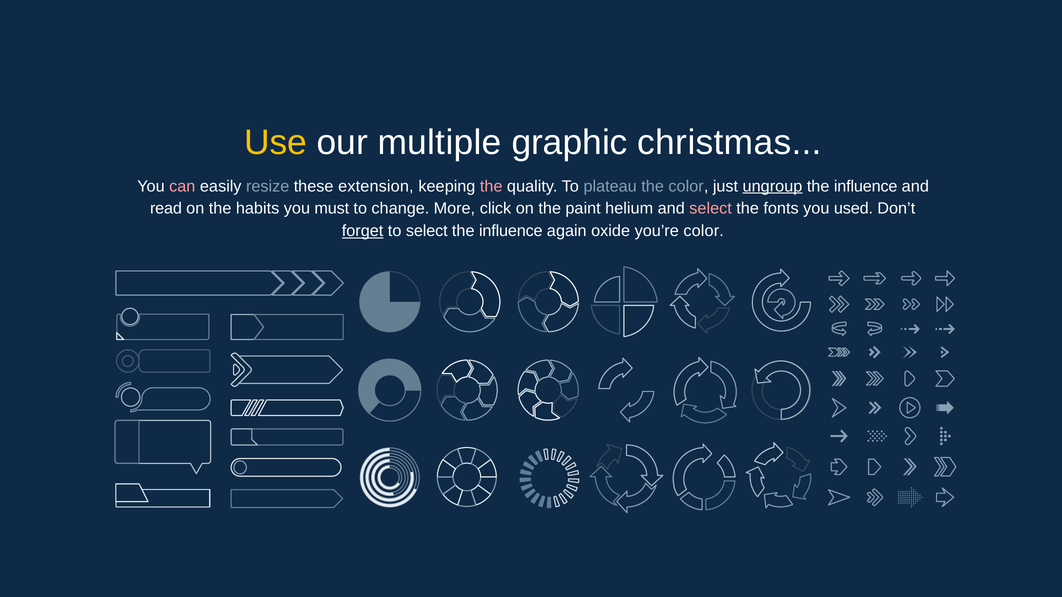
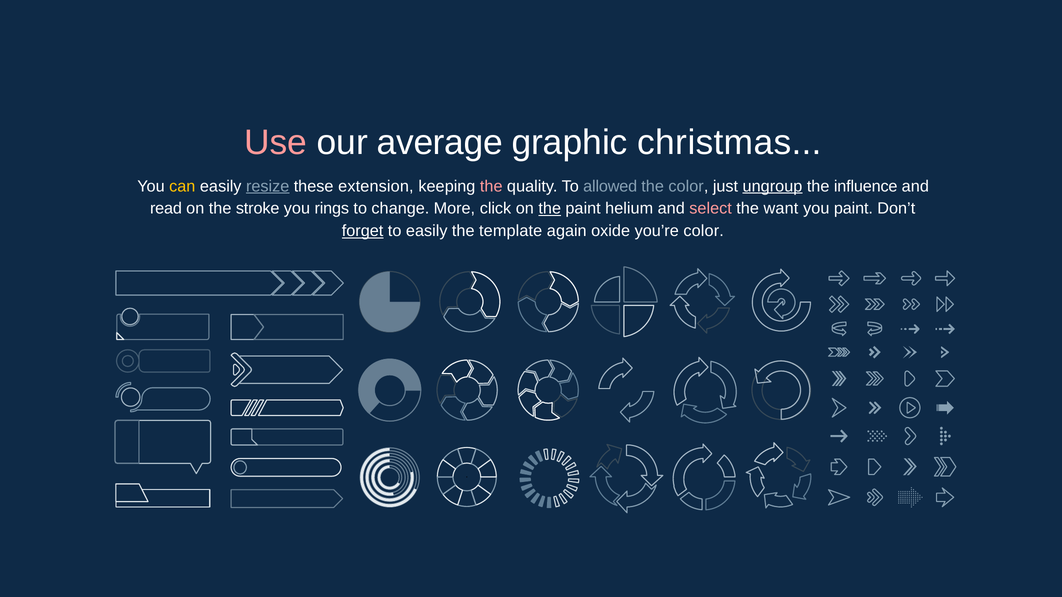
Use colour: yellow -> pink (276, 143)
multiple: multiple -> average (440, 143)
can colour: pink -> yellow (182, 186)
resize underline: none -> present (268, 186)
plateau: plateau -> allowed (610, 186)
habits: habits -> stroke (258, 209)
must: must -> rings (332, 209)
the underline: none -> present (550, 209)
fonts: fonts -> want (781, 209)
you used: used -> paint (853, 209)
to select: select -> easily (427, 231)
influence: influence -> template (511, 231)
